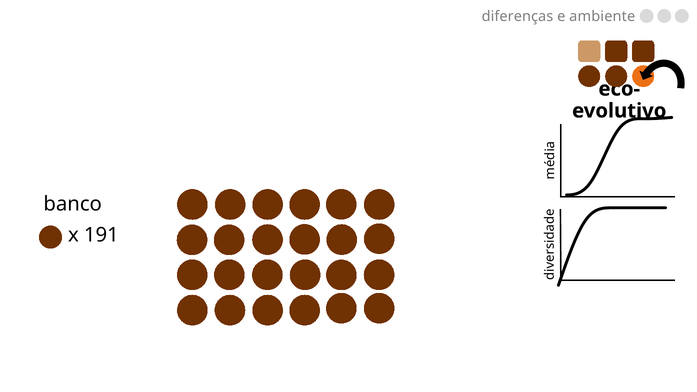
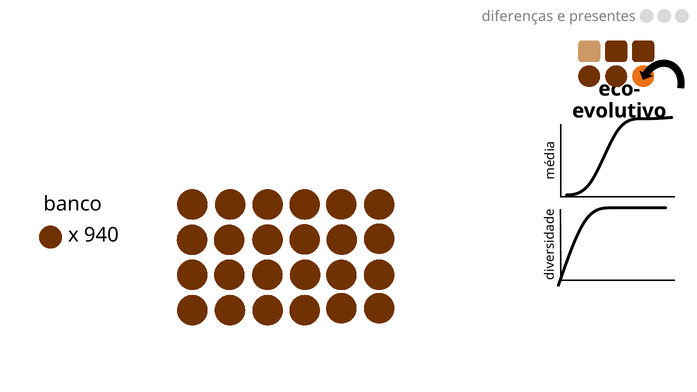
ambiente: ambiente -> presentes (602, 16)
191: 191 -> 940 (101, 235)
